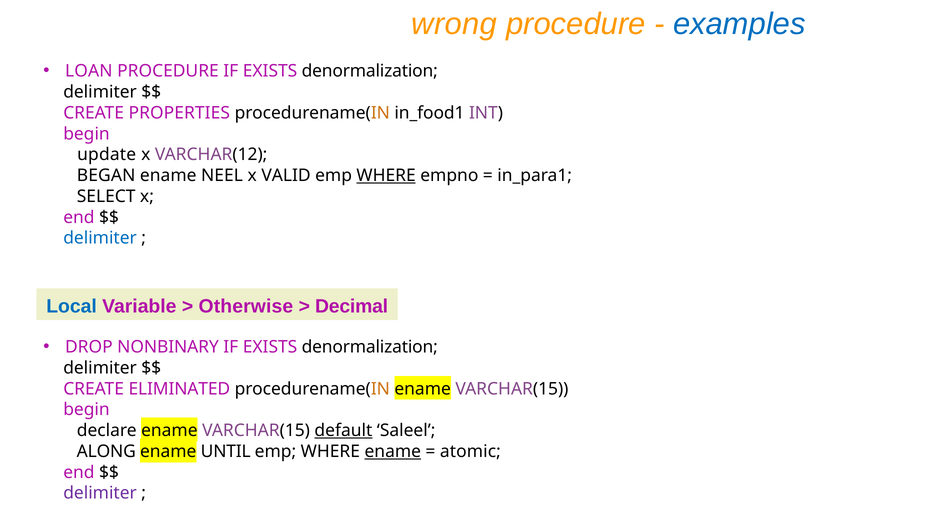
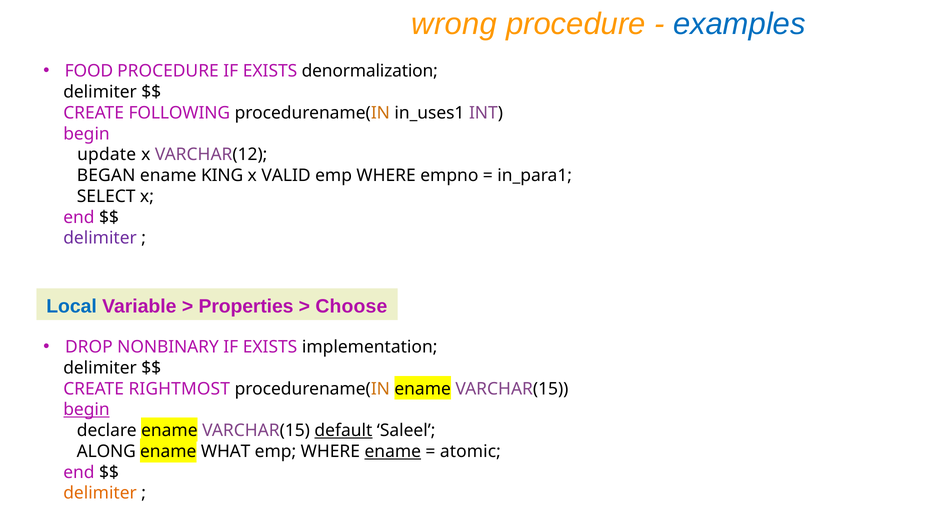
LOAN: LOAN -> FOOD (89, 71)
PROPERTIES: PROPERTIES -> FOLLOWING (179, 113)
in_food1: in_food1 -> in_uses1 (429, 113)
NEEL: NEEL -> KING (222, 176)
WHERE underline: present -> none (386, 176)
delimiter colour: blue -> purple (100, 238)
Otherwise: Otherwise -> Properties (246, 307)
Decimal: Decimal -> Choose (351, 307)
denormalization: denormalization -> implementation (370, 347)
ELIMINATED: ELIMINATED -> RIGHTMOST (179, 389)
begin underline: none -> present (87, 410)
UNTIL: UNTIL -> WHAT (226, 452)
delimiter colour: purple -> orange (100, 494)
